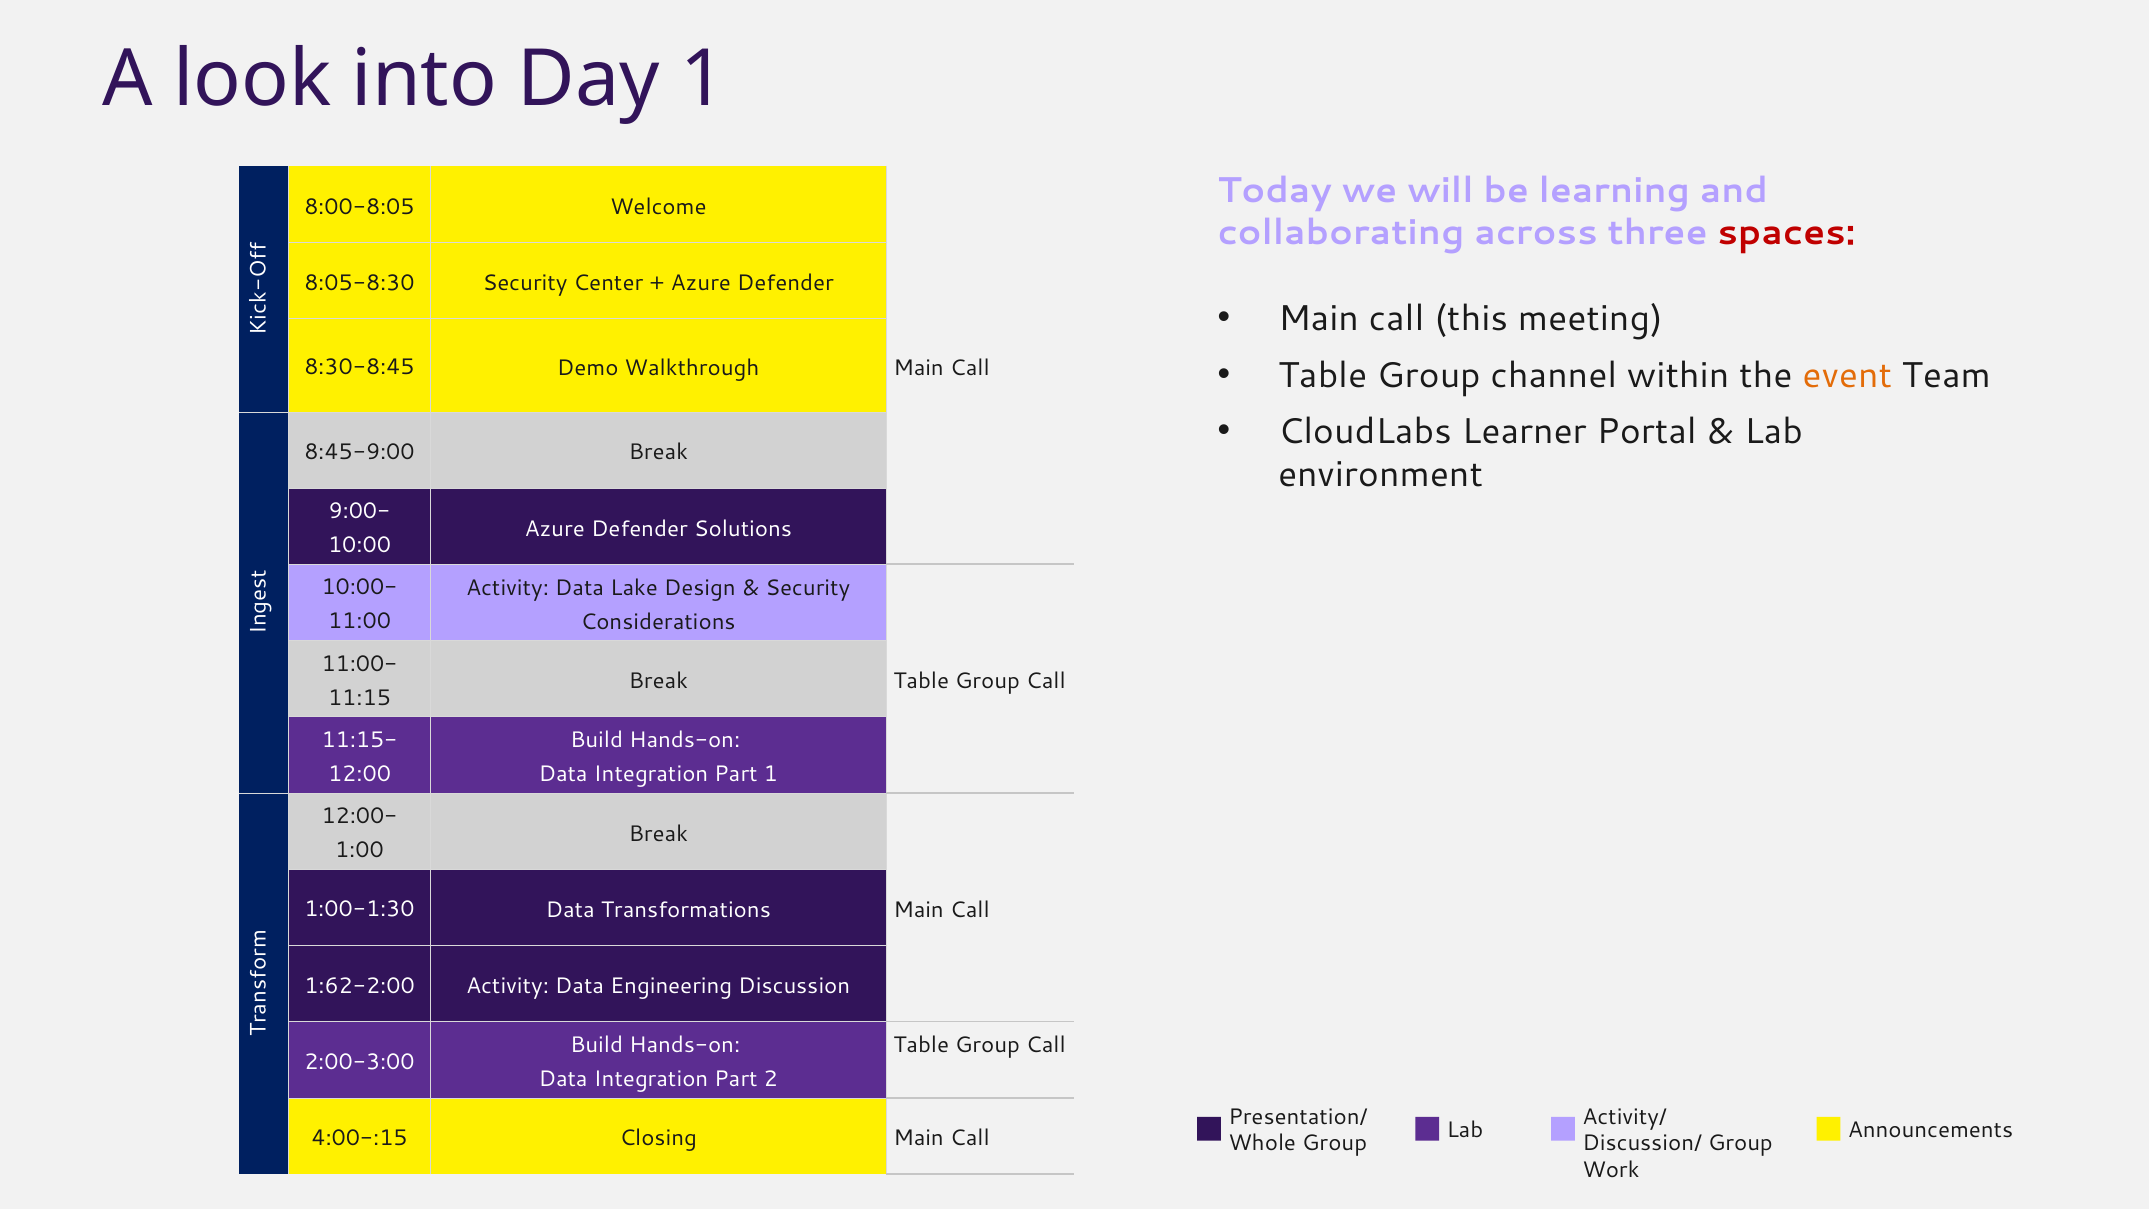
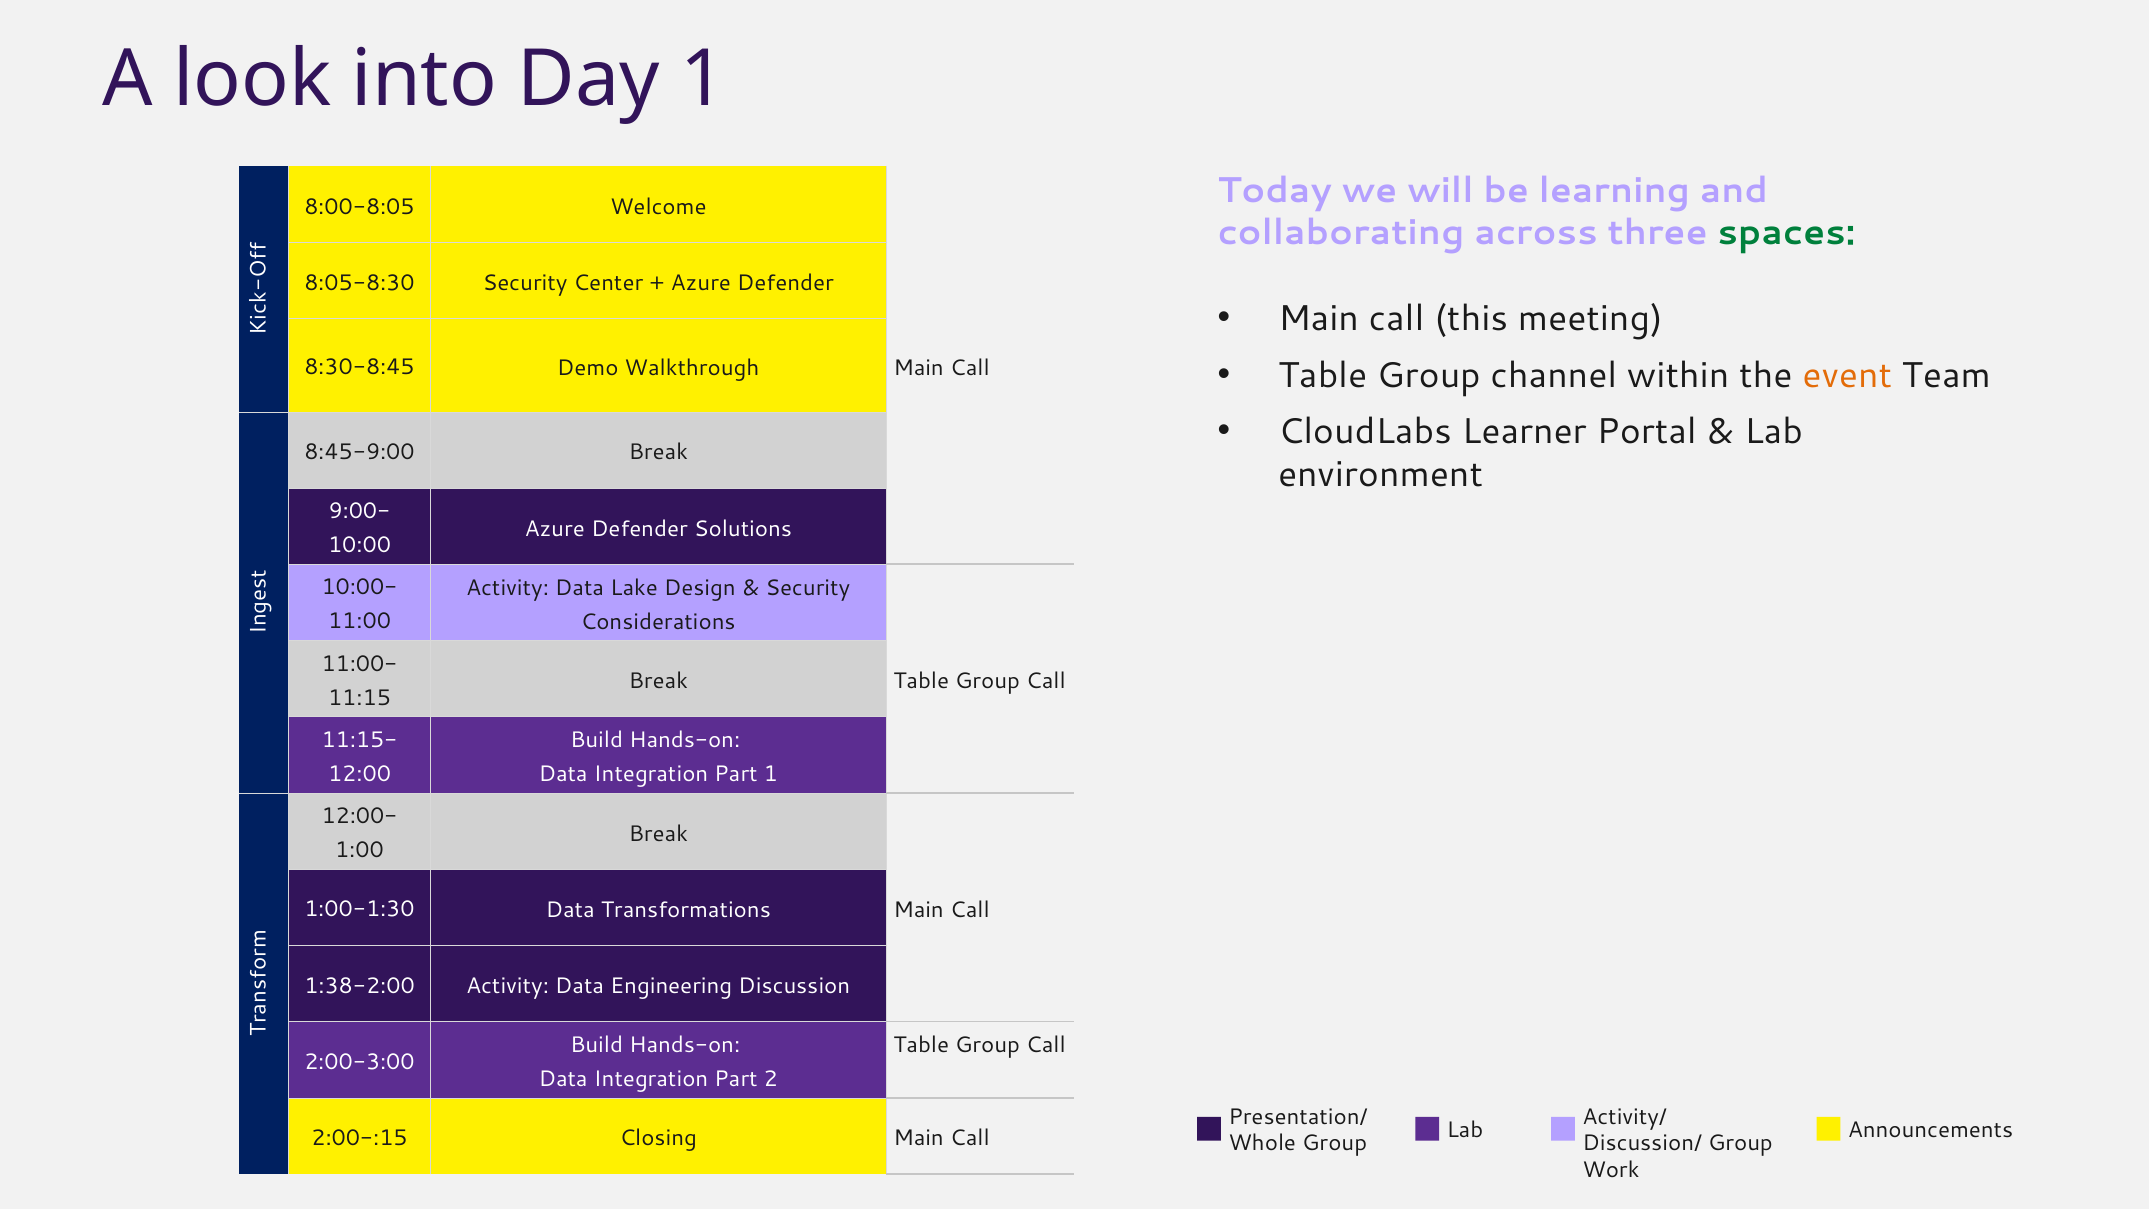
spaces colour: red -> green (1787, 233)
1:62-2:00: 1:62-2:00 -> 1:38-2:00 (359, 986)
4:00-:15: 4:00-:15 -> 2:00-:15 (359, 1138)
